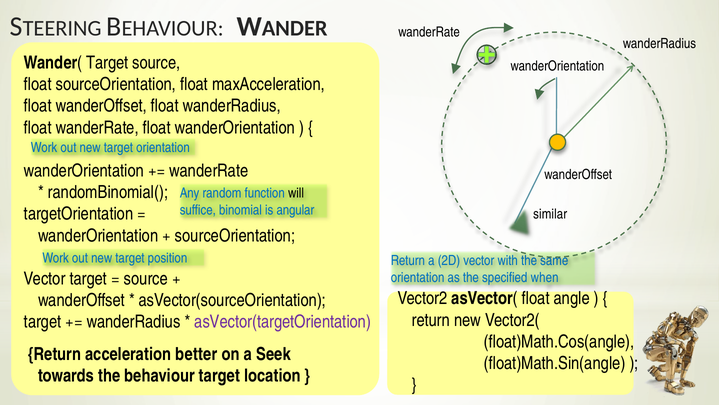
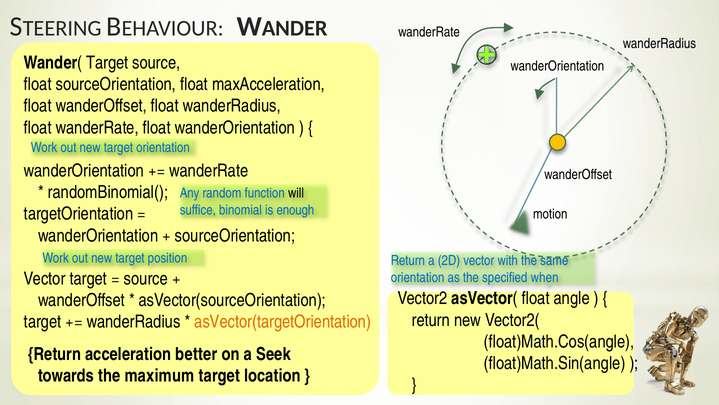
angular: angular -> enough (295, 210)
similar: similar -> motion (550, 214)
asVector(targetOrientation colour: purple -> orange (283, 322)
behaviour: behaviour -> maximum (160, 375)
